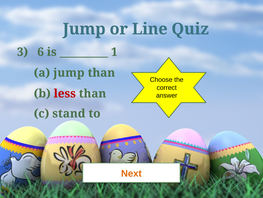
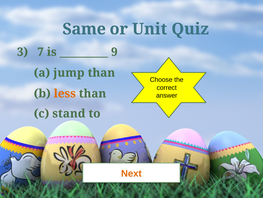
Jump: Jump -> Same (84, 29)
Line: Line -> Unit (150, 29)
6: 6 -> 7 (41, 52)
1: 1 -> 9 (114, 52)
less colour: red -> orange (65, 93)
